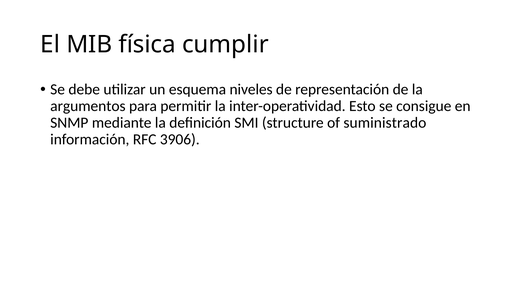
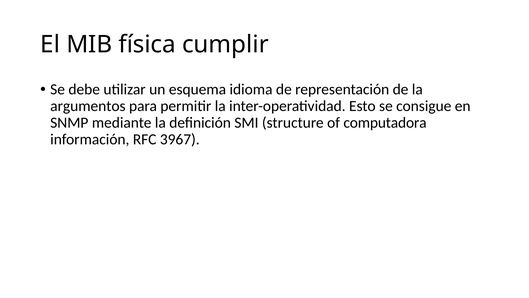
niveles: niveles -> idioma (251, 89)
suministrado: suministrado -> computadora (385, 123)
3906: 3906 -> 3967 (180, 139)
